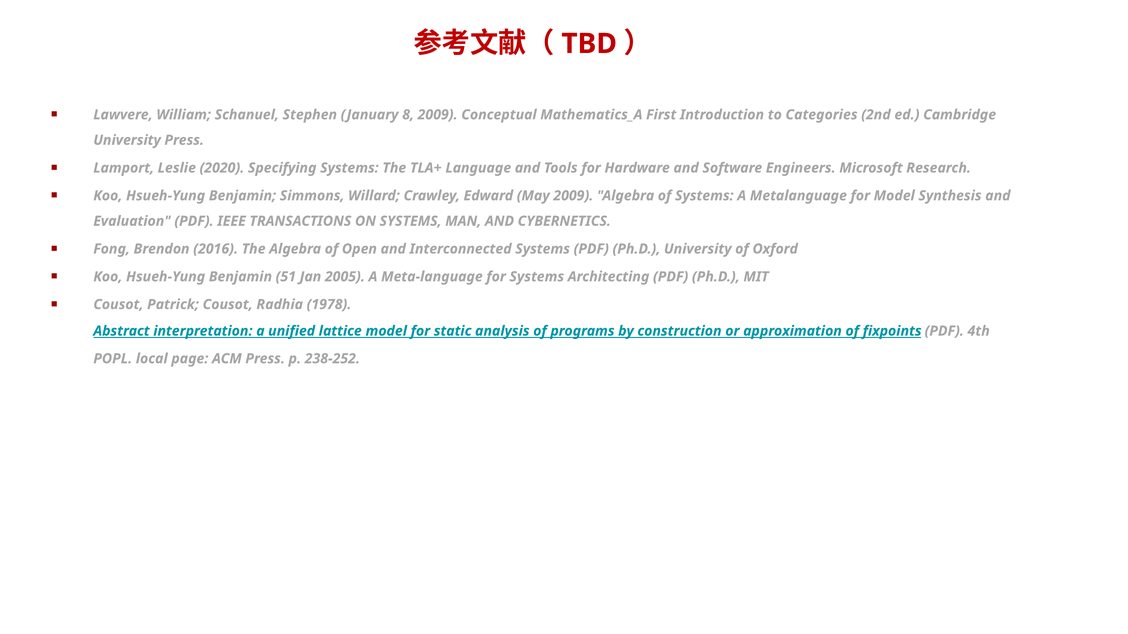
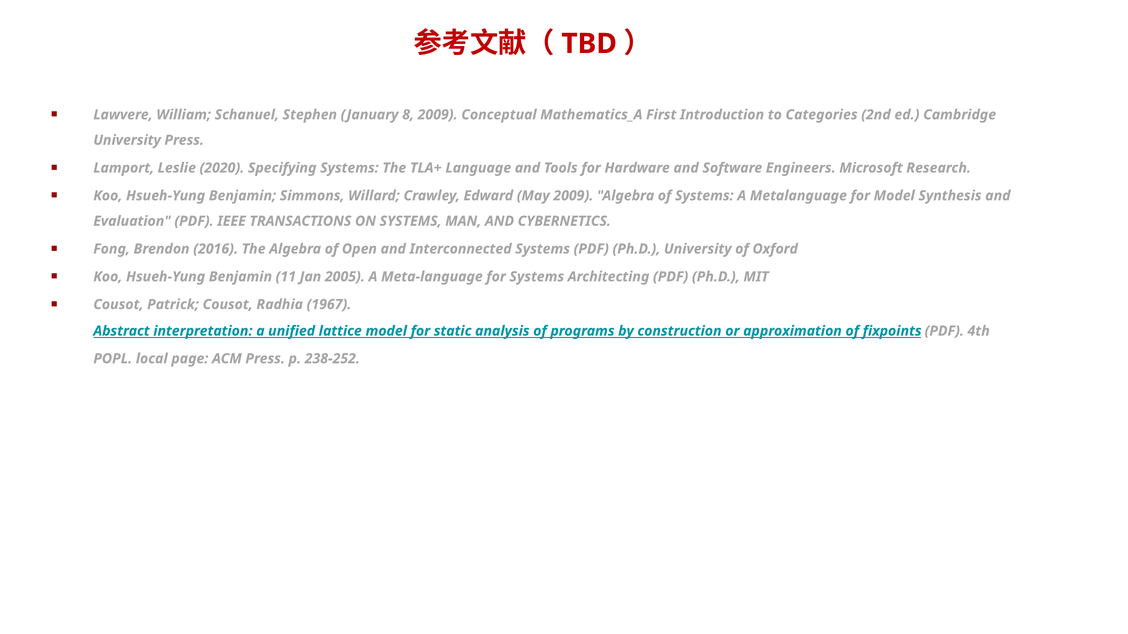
51: 51 -> 11 (286, 277)
1978: 1978 -> 1967 (329, 305)
